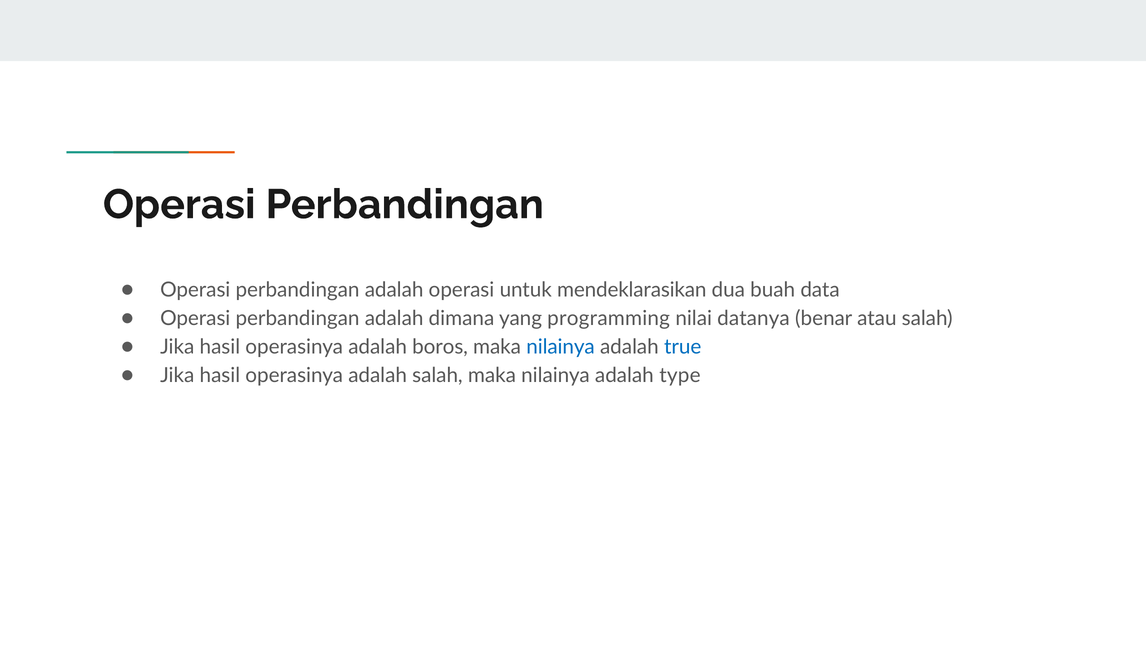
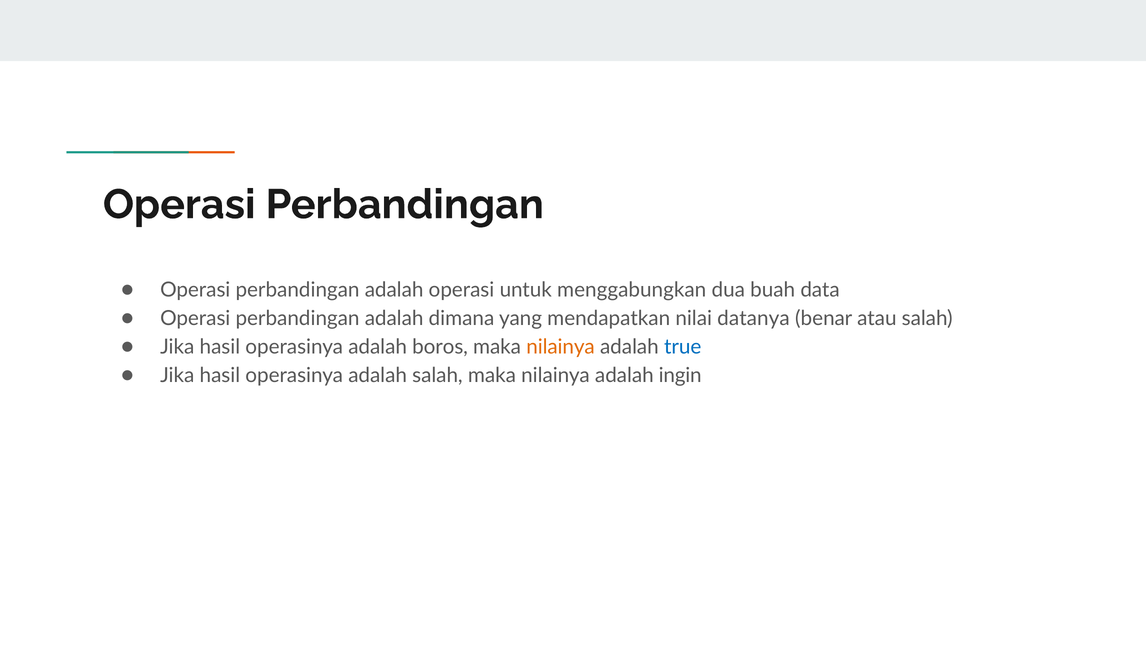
mendeklarasikan: mendeklarasikan -> menggabungkan (632, 290)
programming: programming -> mendapatkan (609, 318)
nilainya colour: blue -> orange (561, 347)
type: type -> ingin (680, 375)
